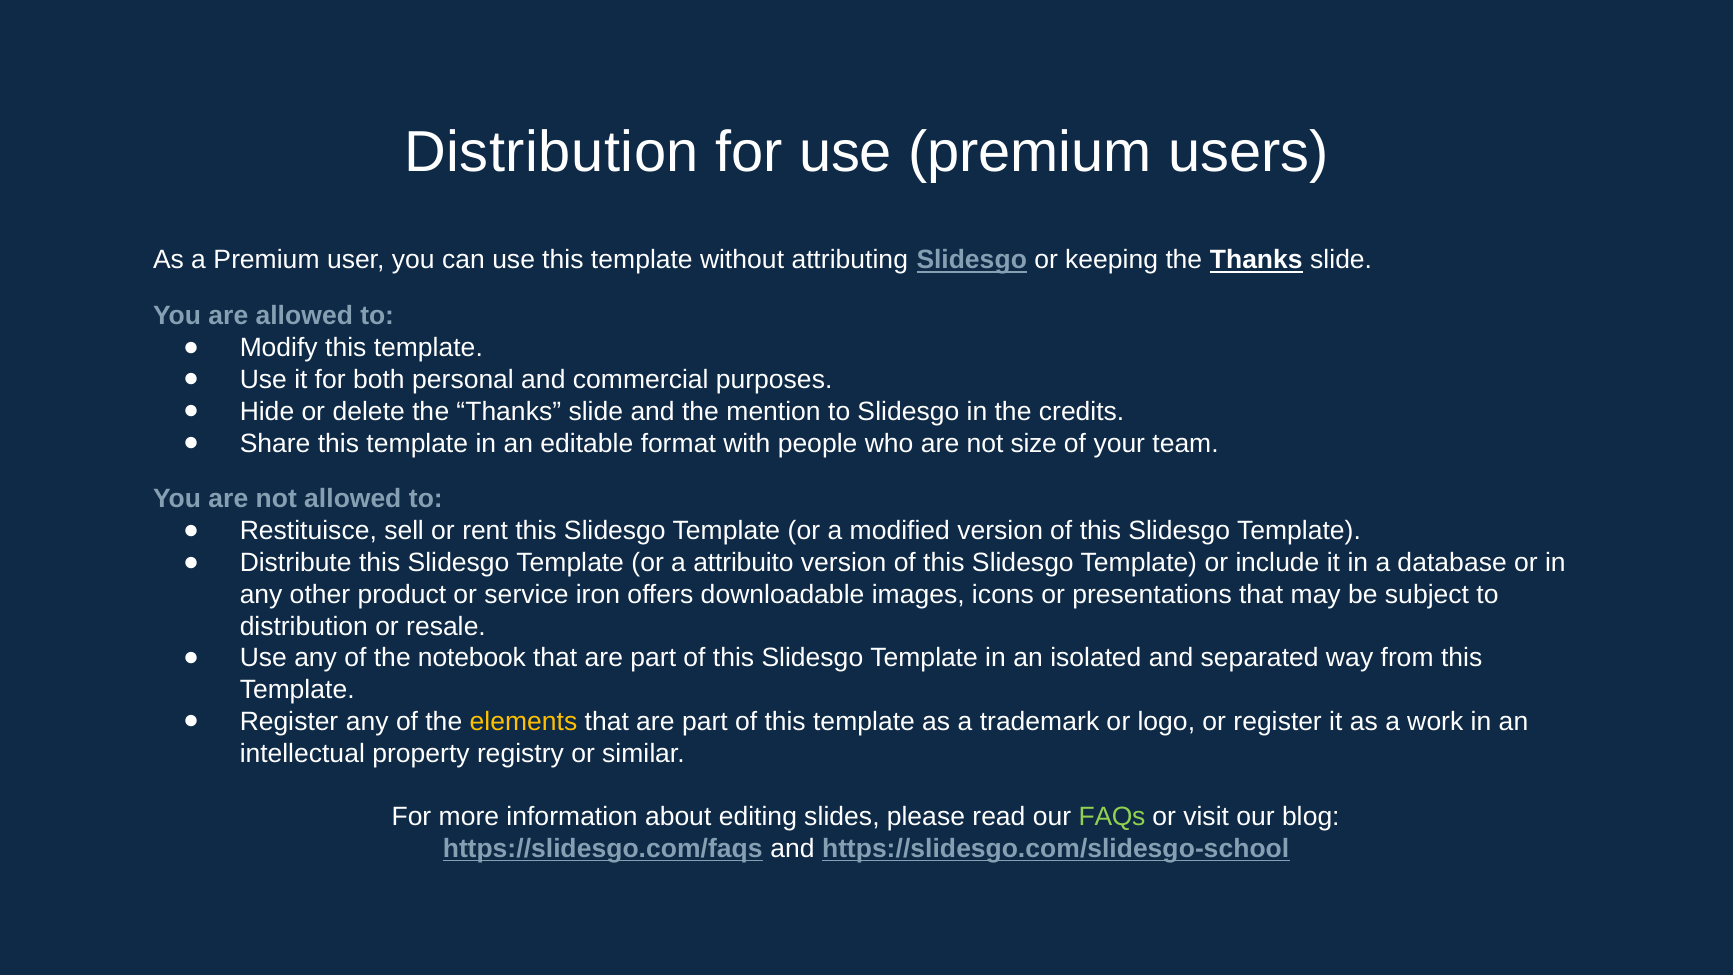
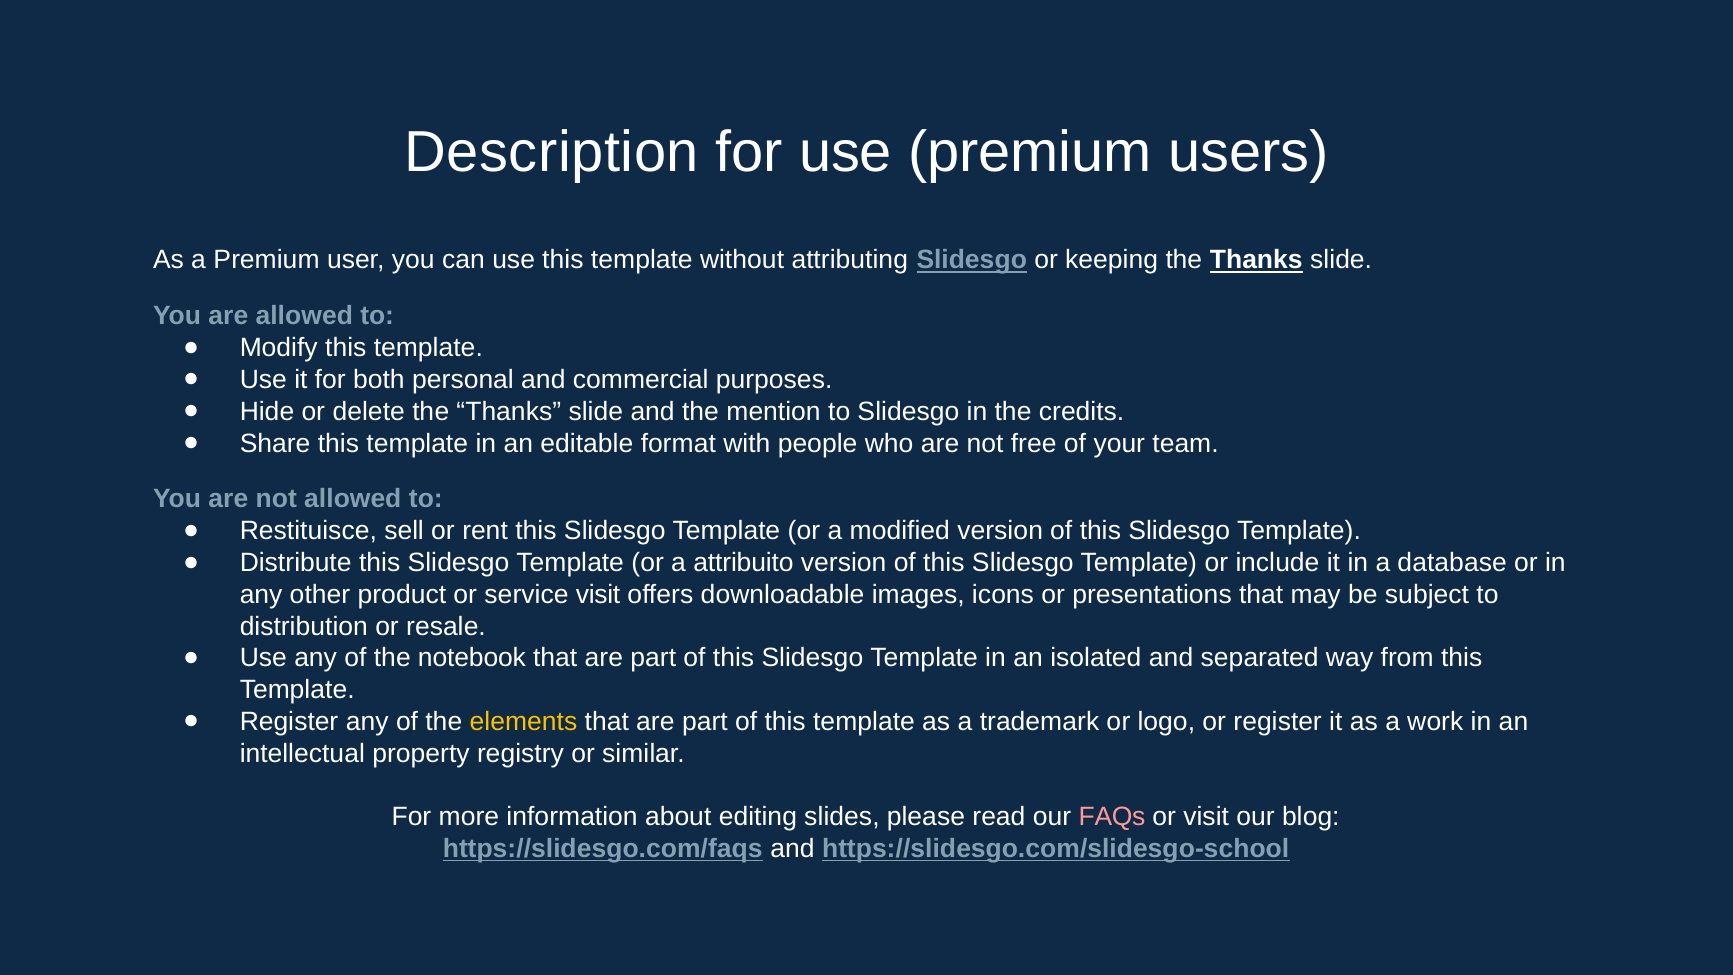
Distribution: Distribution -> Description (552, 153)
size: size -> free (1034, 443)
service iron: iron -> visit (598, 594)
FAQs colour: light green -> pink (1112, 817)
